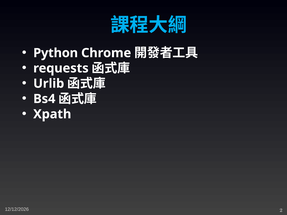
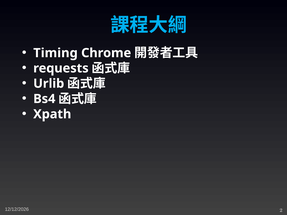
Python: Python -> Timing (55, 53)
